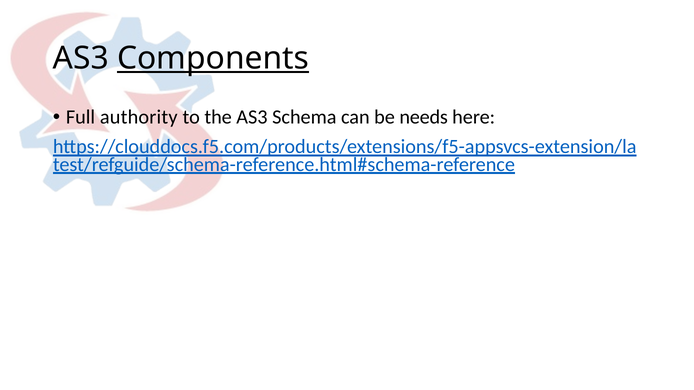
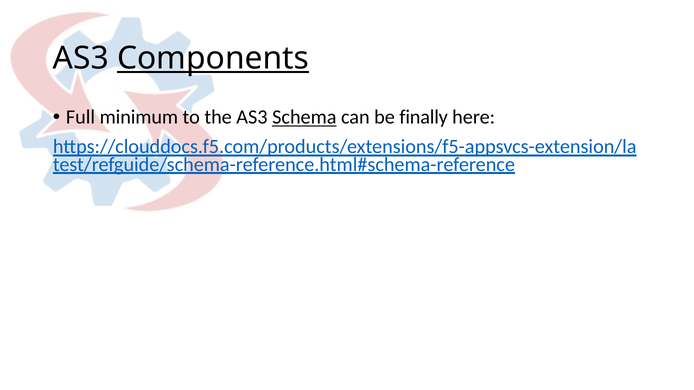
authority: authority -> minimum (139, 117)
Schema underline: none -> present (304, 117)
needs: needs -> finally (424, 117)
